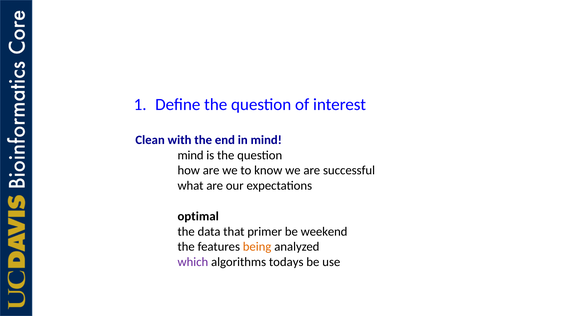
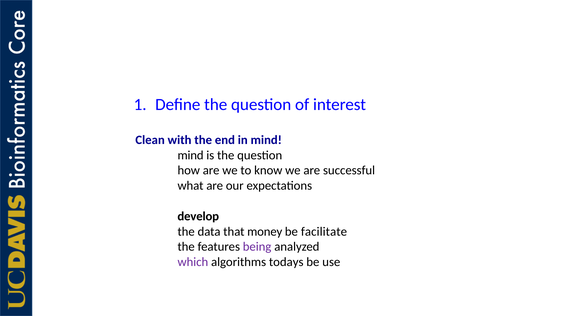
optimal: optimal -> develop (198, 216)
primer: primer -> money (265, 232)
weekend: weekend -> facilitate (324, 232)
being colour: orange -> purple (257, 247)
